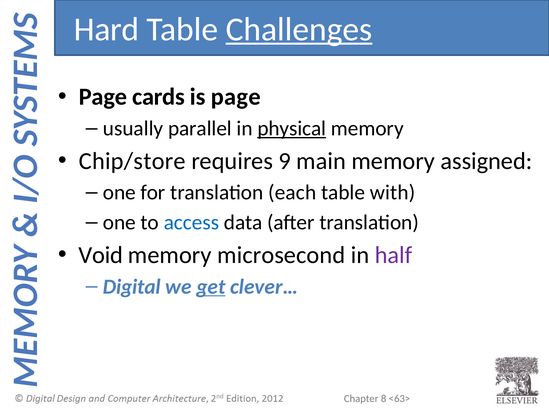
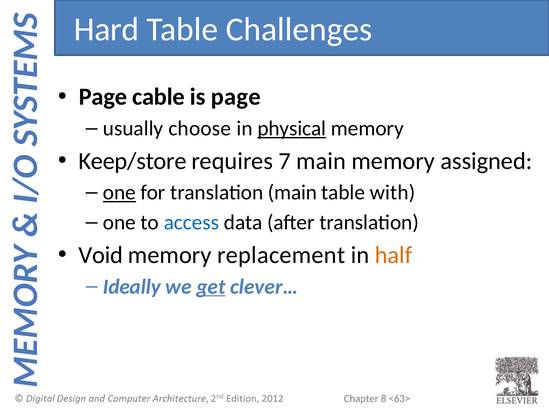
Challenges underline: present -> none (299, 29)
cards: cards -> cable (158, 97)
parallel: parallel -> choose (200, 128)
Chip/store: Chip/store -> Keep/store (133, 161)
9: 9 -> 7 (285, 161)
one underline: none -> present (119, 192)
translation each: each -> main (292, 192)
microsecond: microsecond -> replacement (281, 255)
half colour: purple -> orange (394, 255)
Digital: Digital -> Ideally (132, 286)
